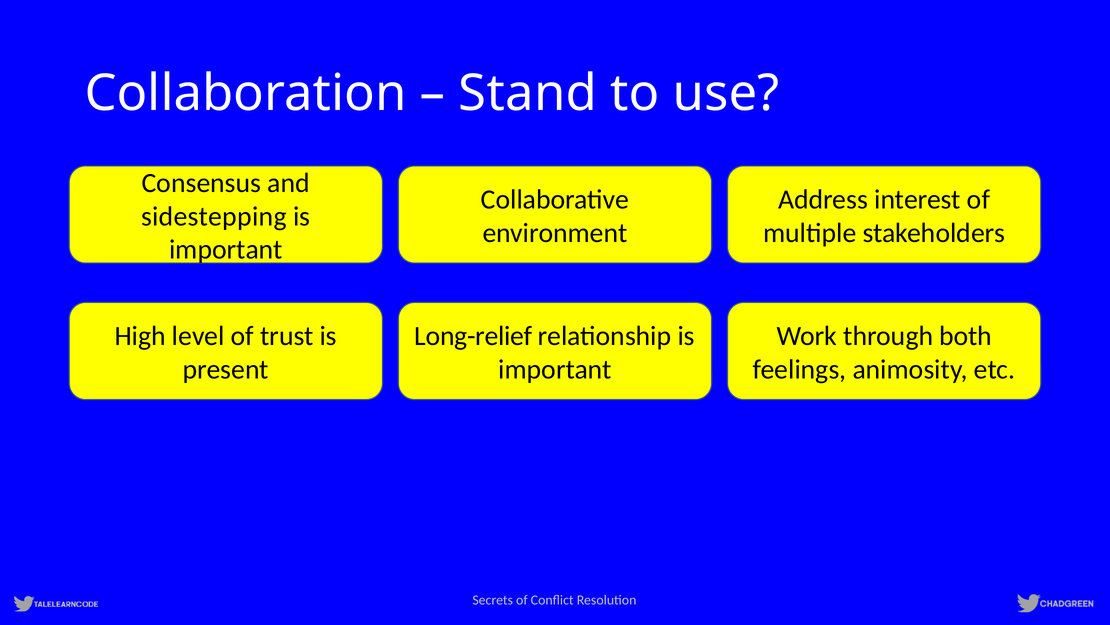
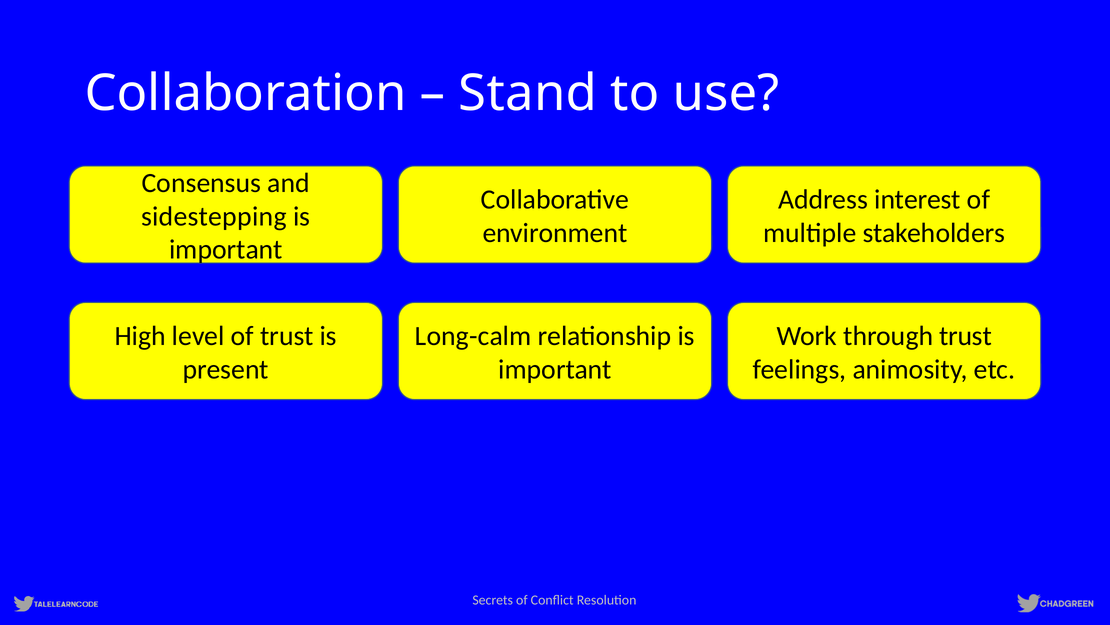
Long-relief: Long-relief -> Long-calm (473, 336)
through both: both -> trust (966, 336)
